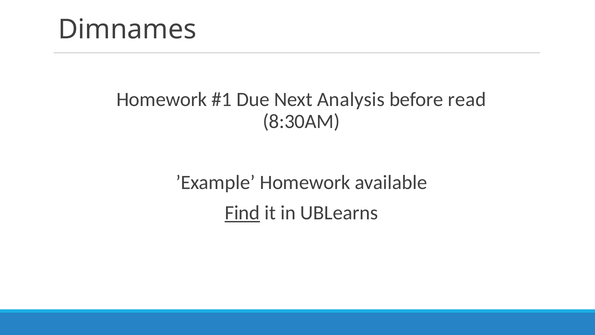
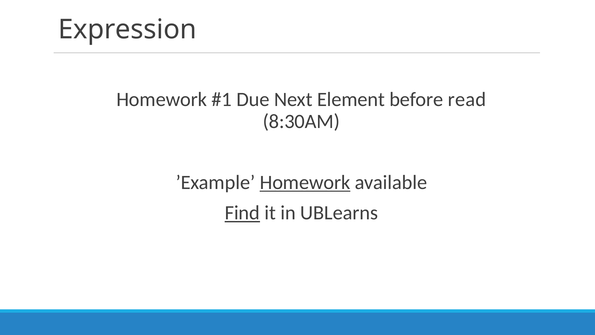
Dimnames: Dimnames -> Expression (127, 29)
Analysis: Analysis -> Element (351, 99)
Homework underline: none -> present (305, 182)
